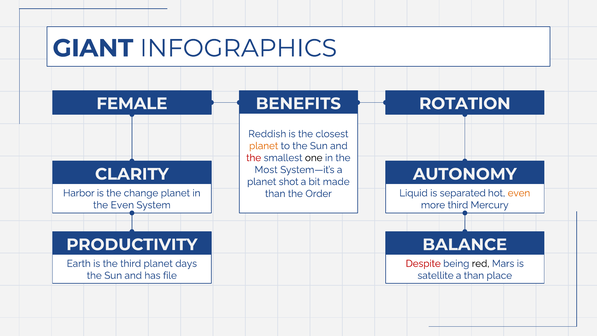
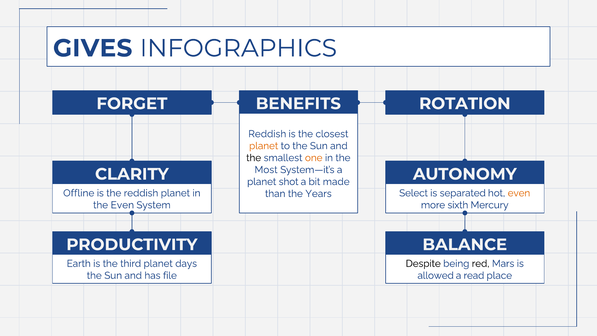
GIANT: GIANT -> GIVES (93, 48)
FEMALE: FEMALE -> FORGET (132, 104)
the colour: red -> black (254, 158)
one colour: black -> orange (314, 158)
Harbor: Harbor -> Offline (79, 193)
the change: change -> reddish (141, 193)
Liquid: Liquid -> Select (414, 193)
Order: Order -> Years (319, 194)
more third: third -> sixth (458, 205)
Despite colour: red -> black (423, 263)
satellite: satellite -> allowed (436, 275)
a than: than -> read (474, 275)
